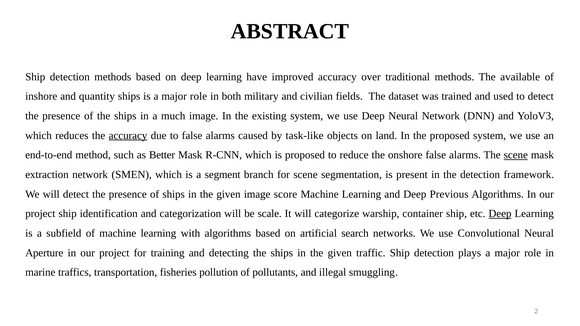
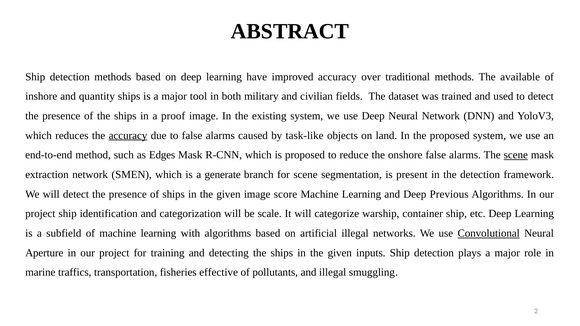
is a major role: role -> tool (199, 96)
much: much -> proof (173, 116)
Better: Better -> Edges (162, 155)
segment: segment -> generate (223, 175)
Deep underline: present -> none (500, 214)
artificial search: search -> illegal (355, 233)
Convolutional underline: none -> present (489, 233)
traffic: traffic -> inputs (371, 253)
pollution: pollution -> effective (219, 273)
